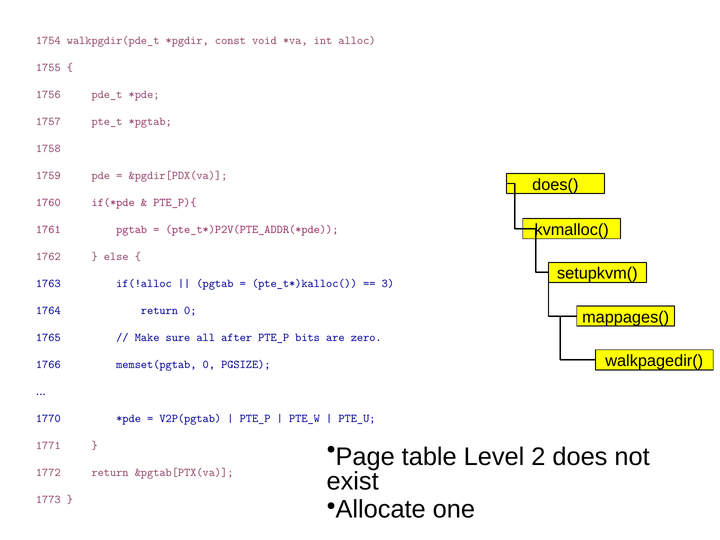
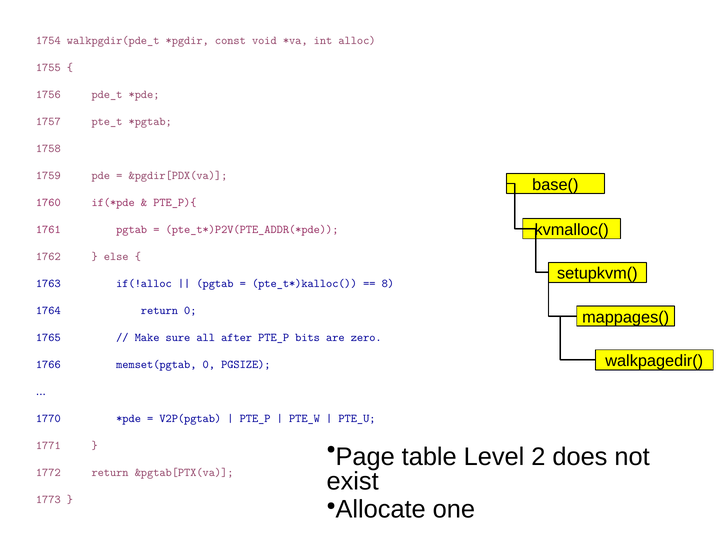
does(: does( -> base( (555, 185)
3: 3 -> 8 (388, 284)
